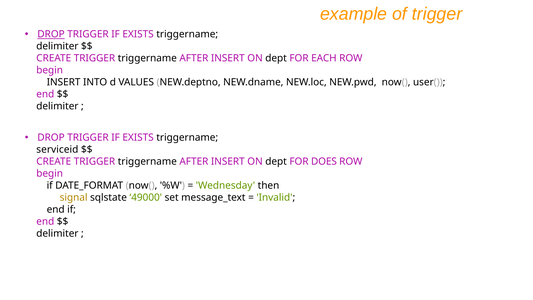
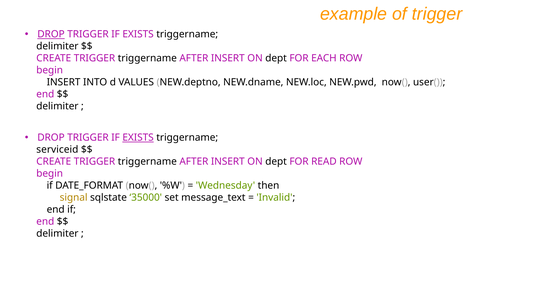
EXISTS underline: none -> present (138, 138)
DOES: DOES -> READ (324, 162)
49000: 49000 -> 35000 (146, 198)
